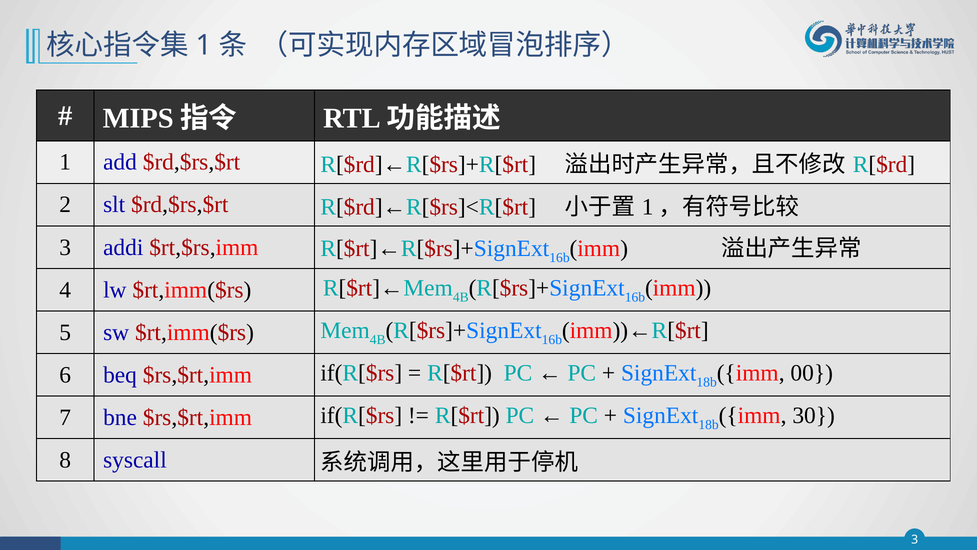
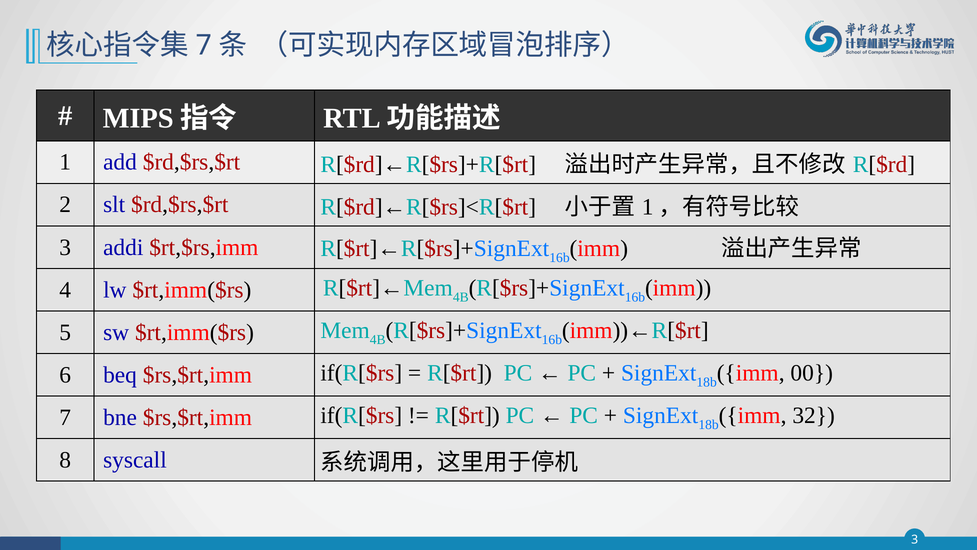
1: 1 -> 7 (204, 45)
30: 30 -> 32 (814, 415)
